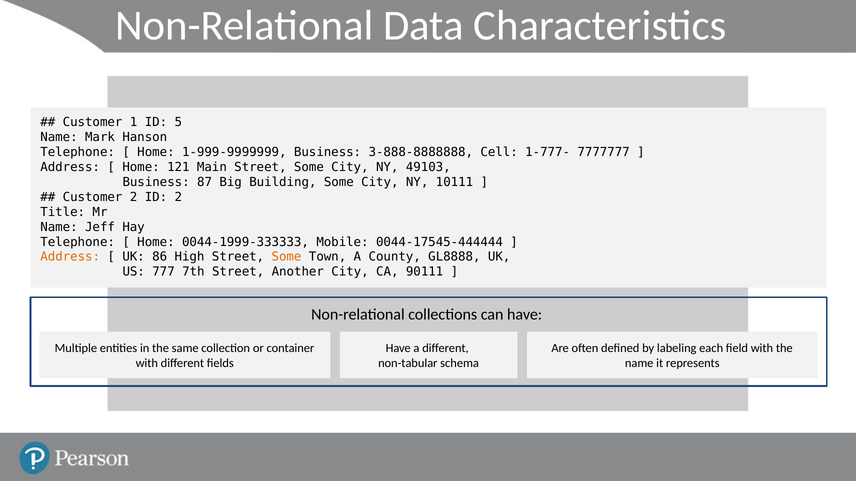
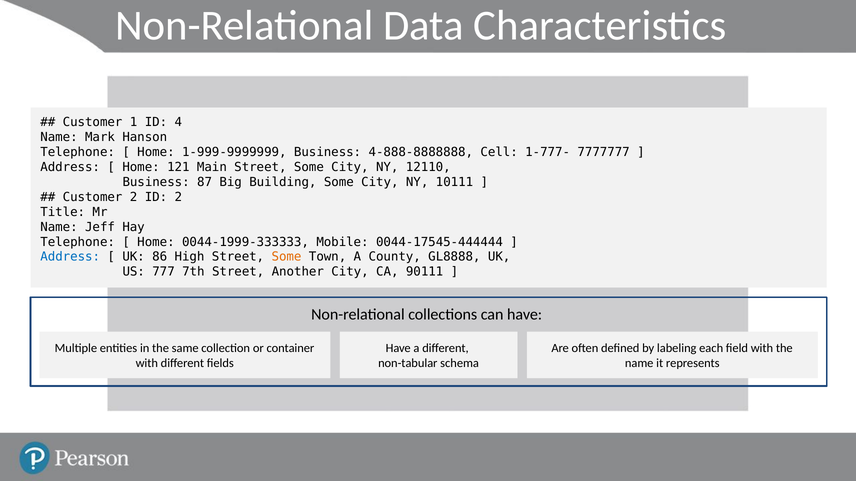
5: 5 -> 4 (178, 122)
3-888-8888888: 3-888-8888888 -> 4-888-8888888 (421, 152)
49103: 49103 -> 12110 (428, 167)
Address colour: orange -> blue (70, 257)
